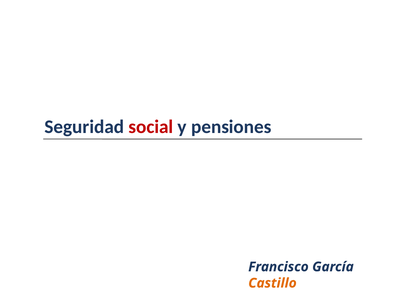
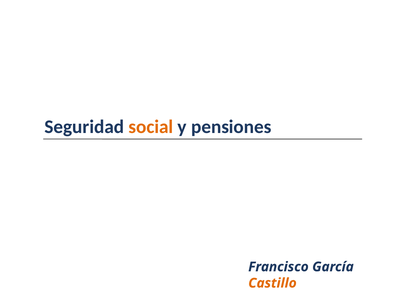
social colour: red -> orange (151, 127)
